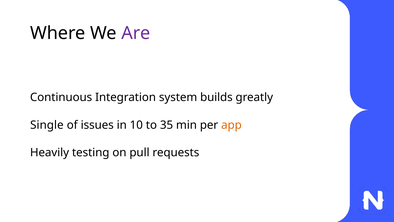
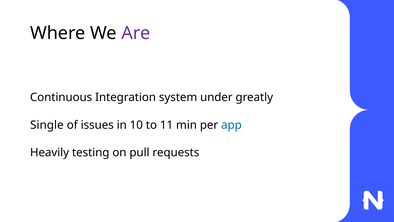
builds: builds -> under (216, 97)
35: 35 -> 11 (167, 125)
app colour: orange -> blue (231, 125)
